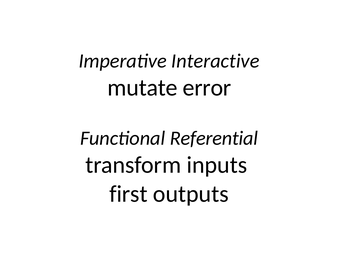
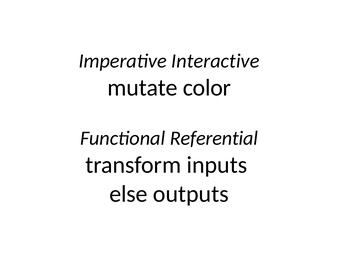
error: error -> color (207, 88)
first: first -> else (128, 193)
